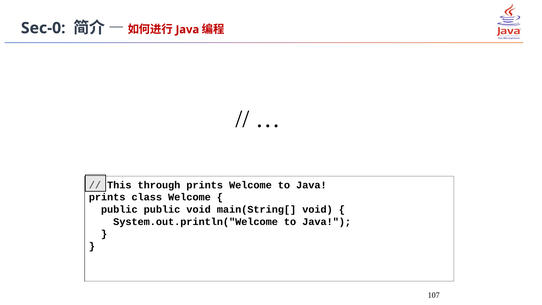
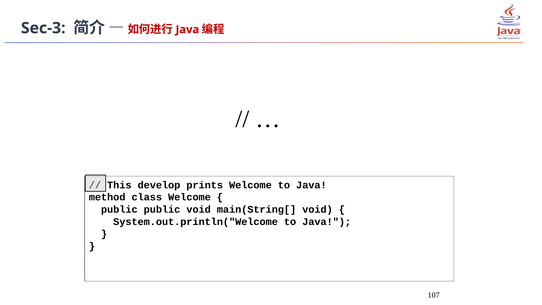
Sec-0: Sec-0 -> Sec-3 (43, 28)
through: through -> develop (159, 185)
prints: prints -> method (107, 197)
